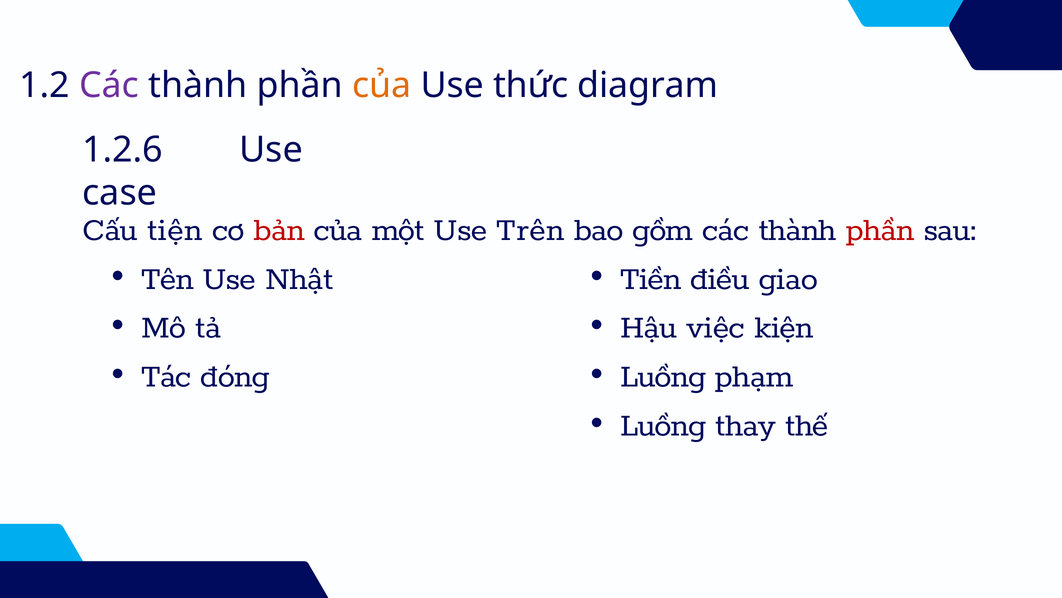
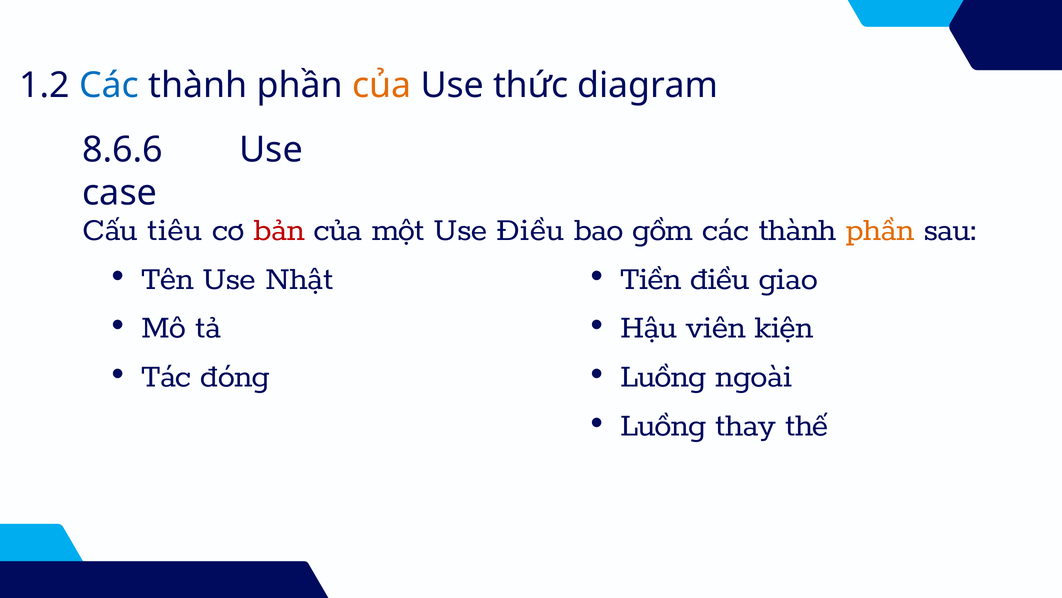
Các colour: purple -> blue (109, 85)
1.2.6: 1.2.6 -> 8.6.6 (123, 150)
tiện: tiện -> tiêu (175, 228)
Use Trên: Trên -> Điều (530, 228)
phần colour: red -> orange (880, 228)
việc: việc -> viên (716, 326)
phạm: phạm -> ngoài (754, 375)
